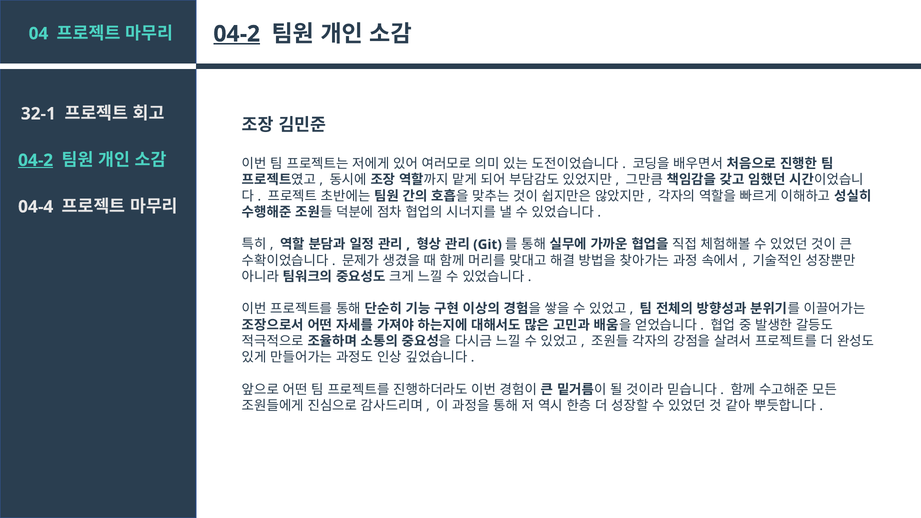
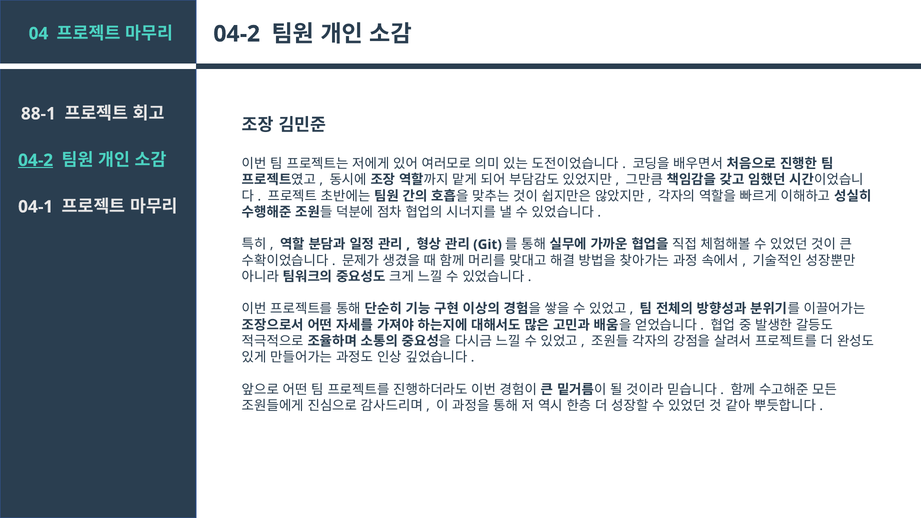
04-2 underline: present -> none (237, 34)
32-1: 32-1 -> 88-1 (38, 114)
04-4: 04-4 -> 04-1 (36, 207)
